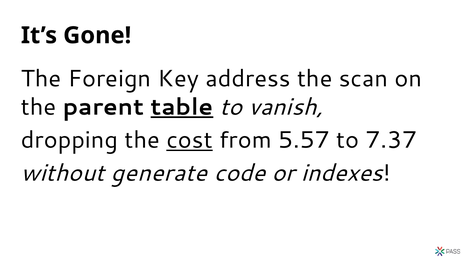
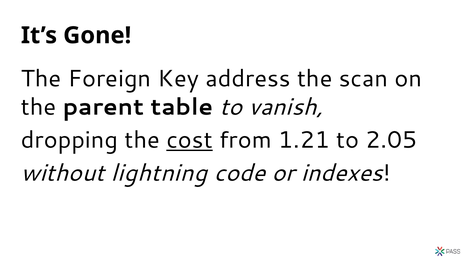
table underline: present -> none (182, 107)
5.57: 5.57 -> 1.21 (304, 140)
7.37: 7.37 -> 2.05 (391, 140)
generate: generate -> lightning (159, 173)
